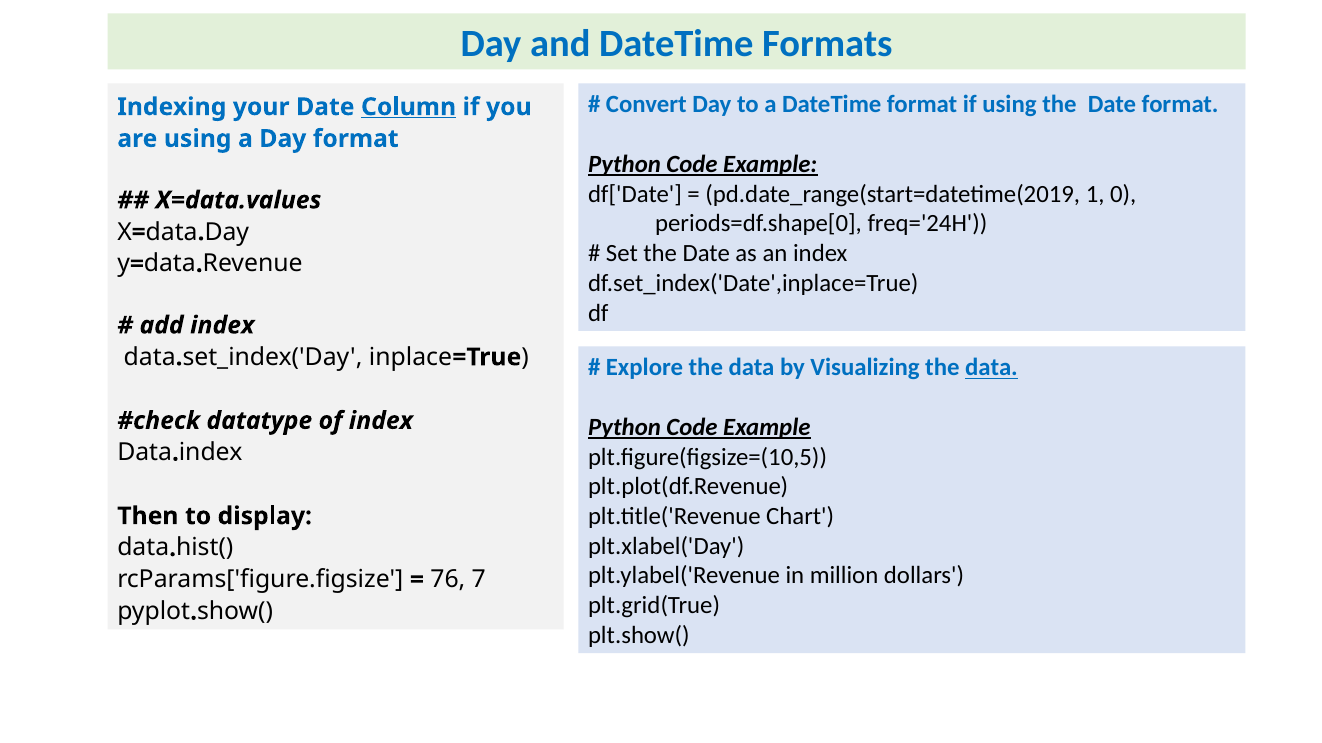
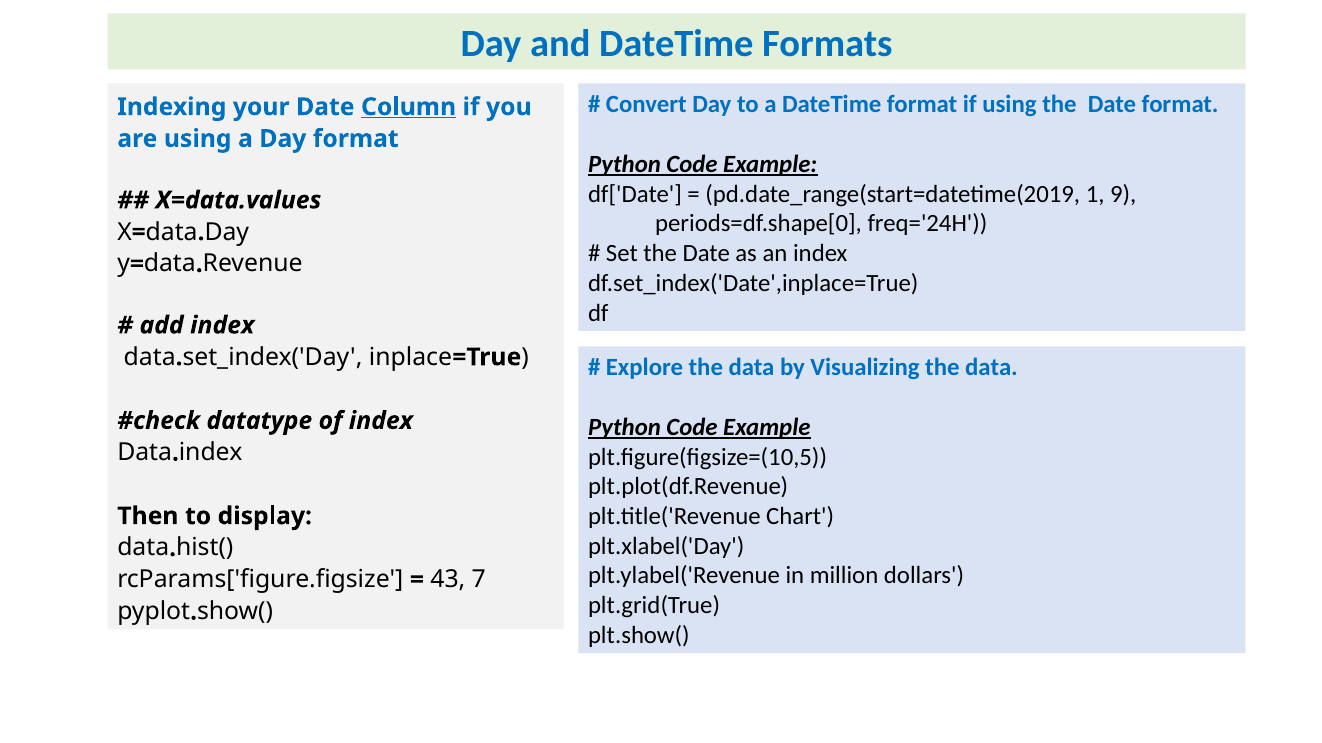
0: 0 -> 9 (1123, 194)
data underline: present -> none (991, 368)
76: 76 -> 43 (448, 580)
